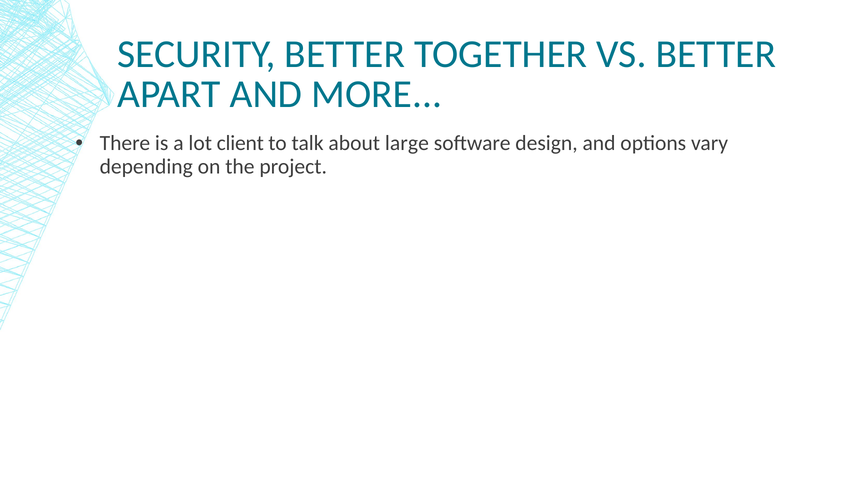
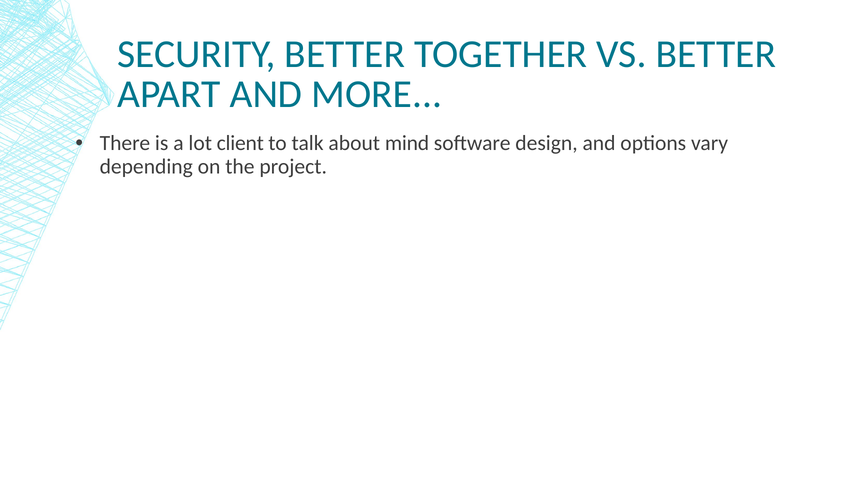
large: large -> mind (407, 143)
